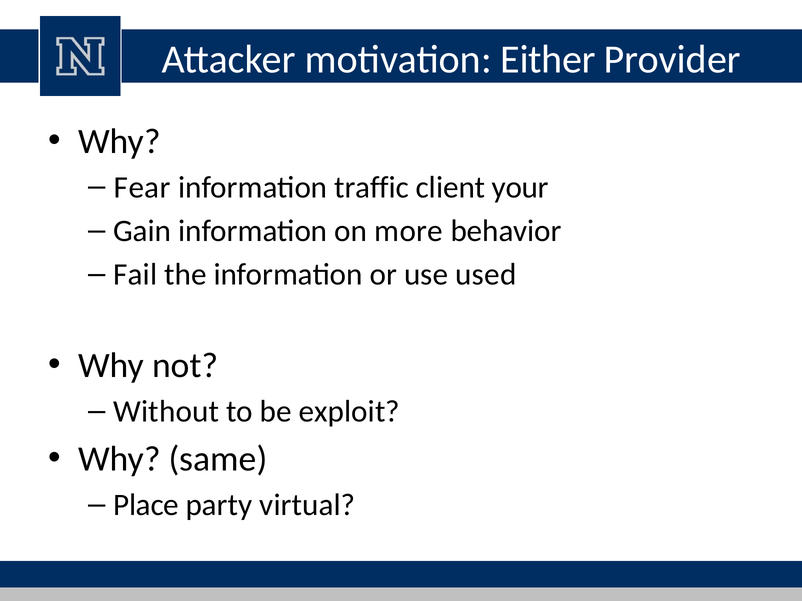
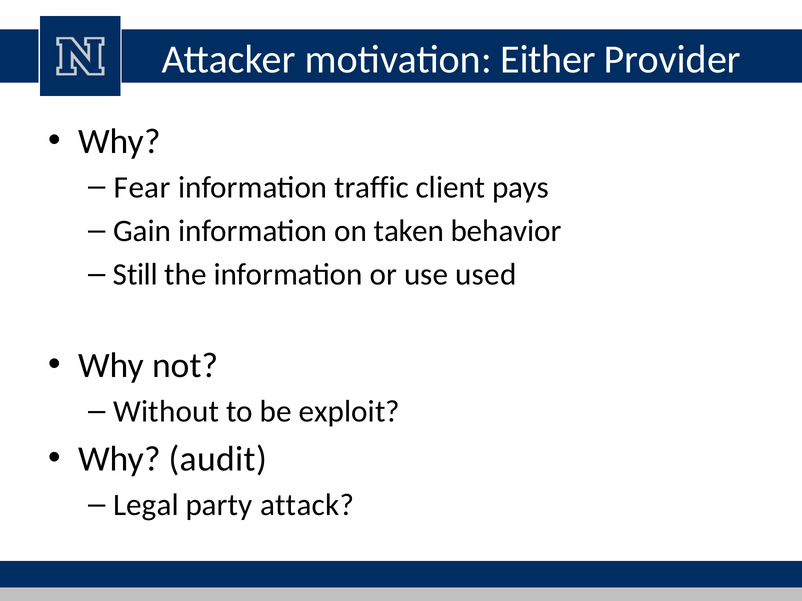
your: your -> pays (520, 188)
more: more -> taken (409, 231)
Fail: Fail -> Still (135, 275)
same: same -> audit (218, 459)
Place: Place -> Legal (146, 505)
virtual: virtual -> attack (307, 505)
